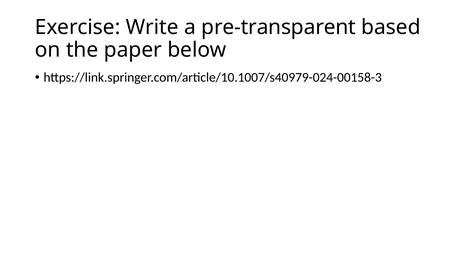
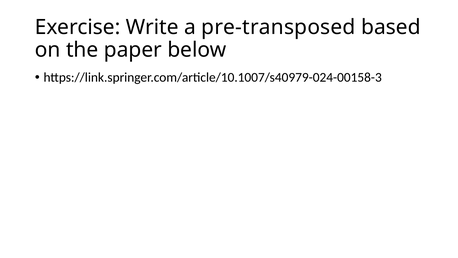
pre-transparent: pre-transparent -> pre-transposed (278, 27)
